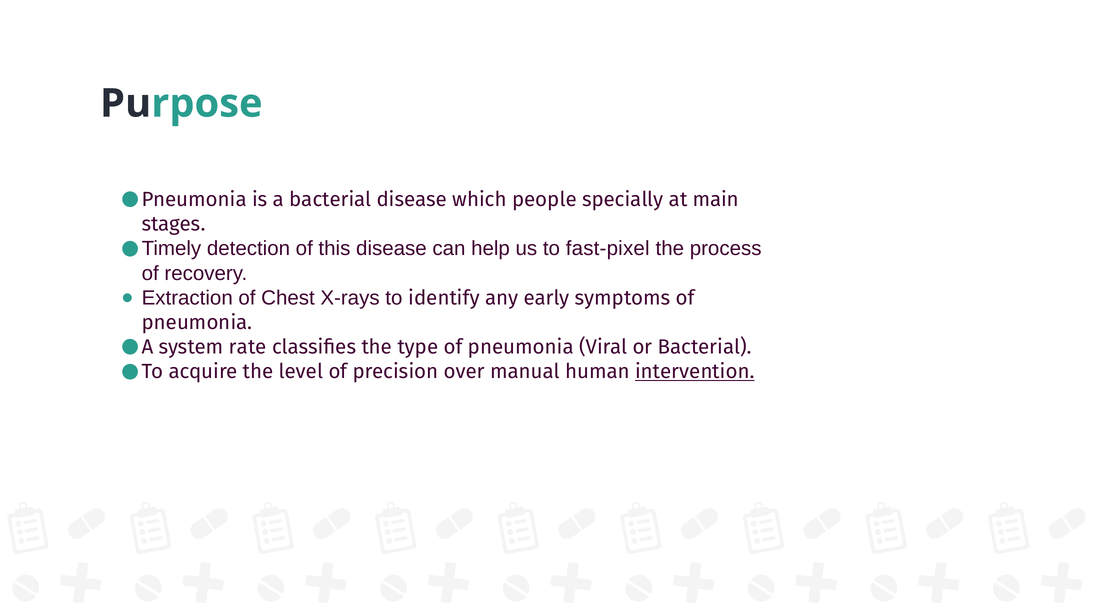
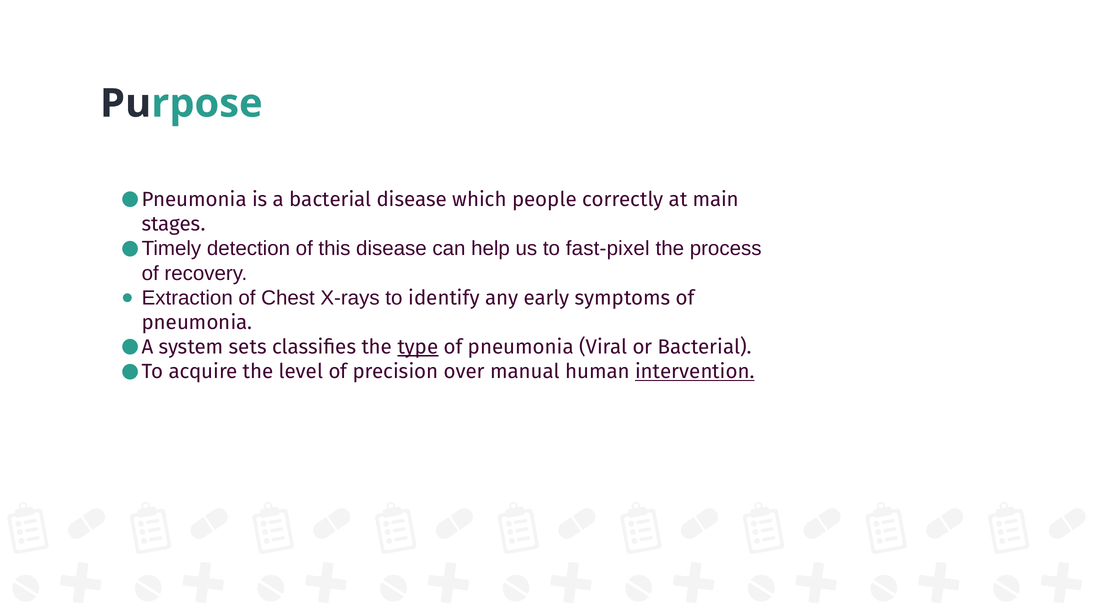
specially: specially -> correctly (623, 200)
rate: rate -> sets (248, 347)
type underline: none -> present (418, 347)
